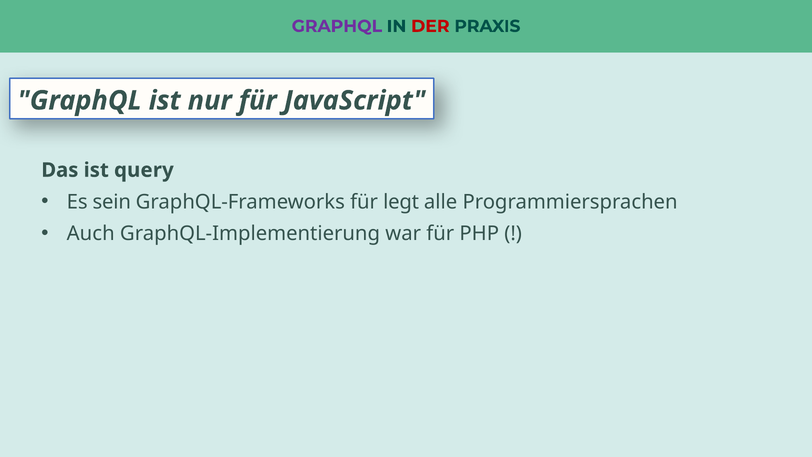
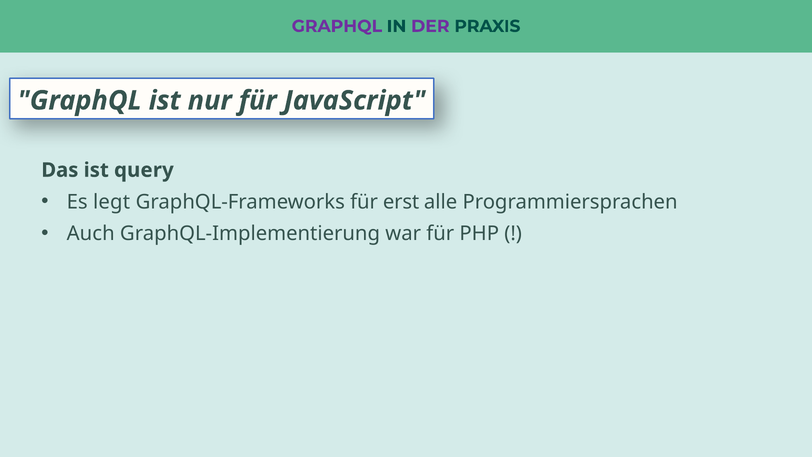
DER colour: red -> purple (430, 26)
sein: sein -> legt (112, 202)
legt: legt -> erst (401, 202)
